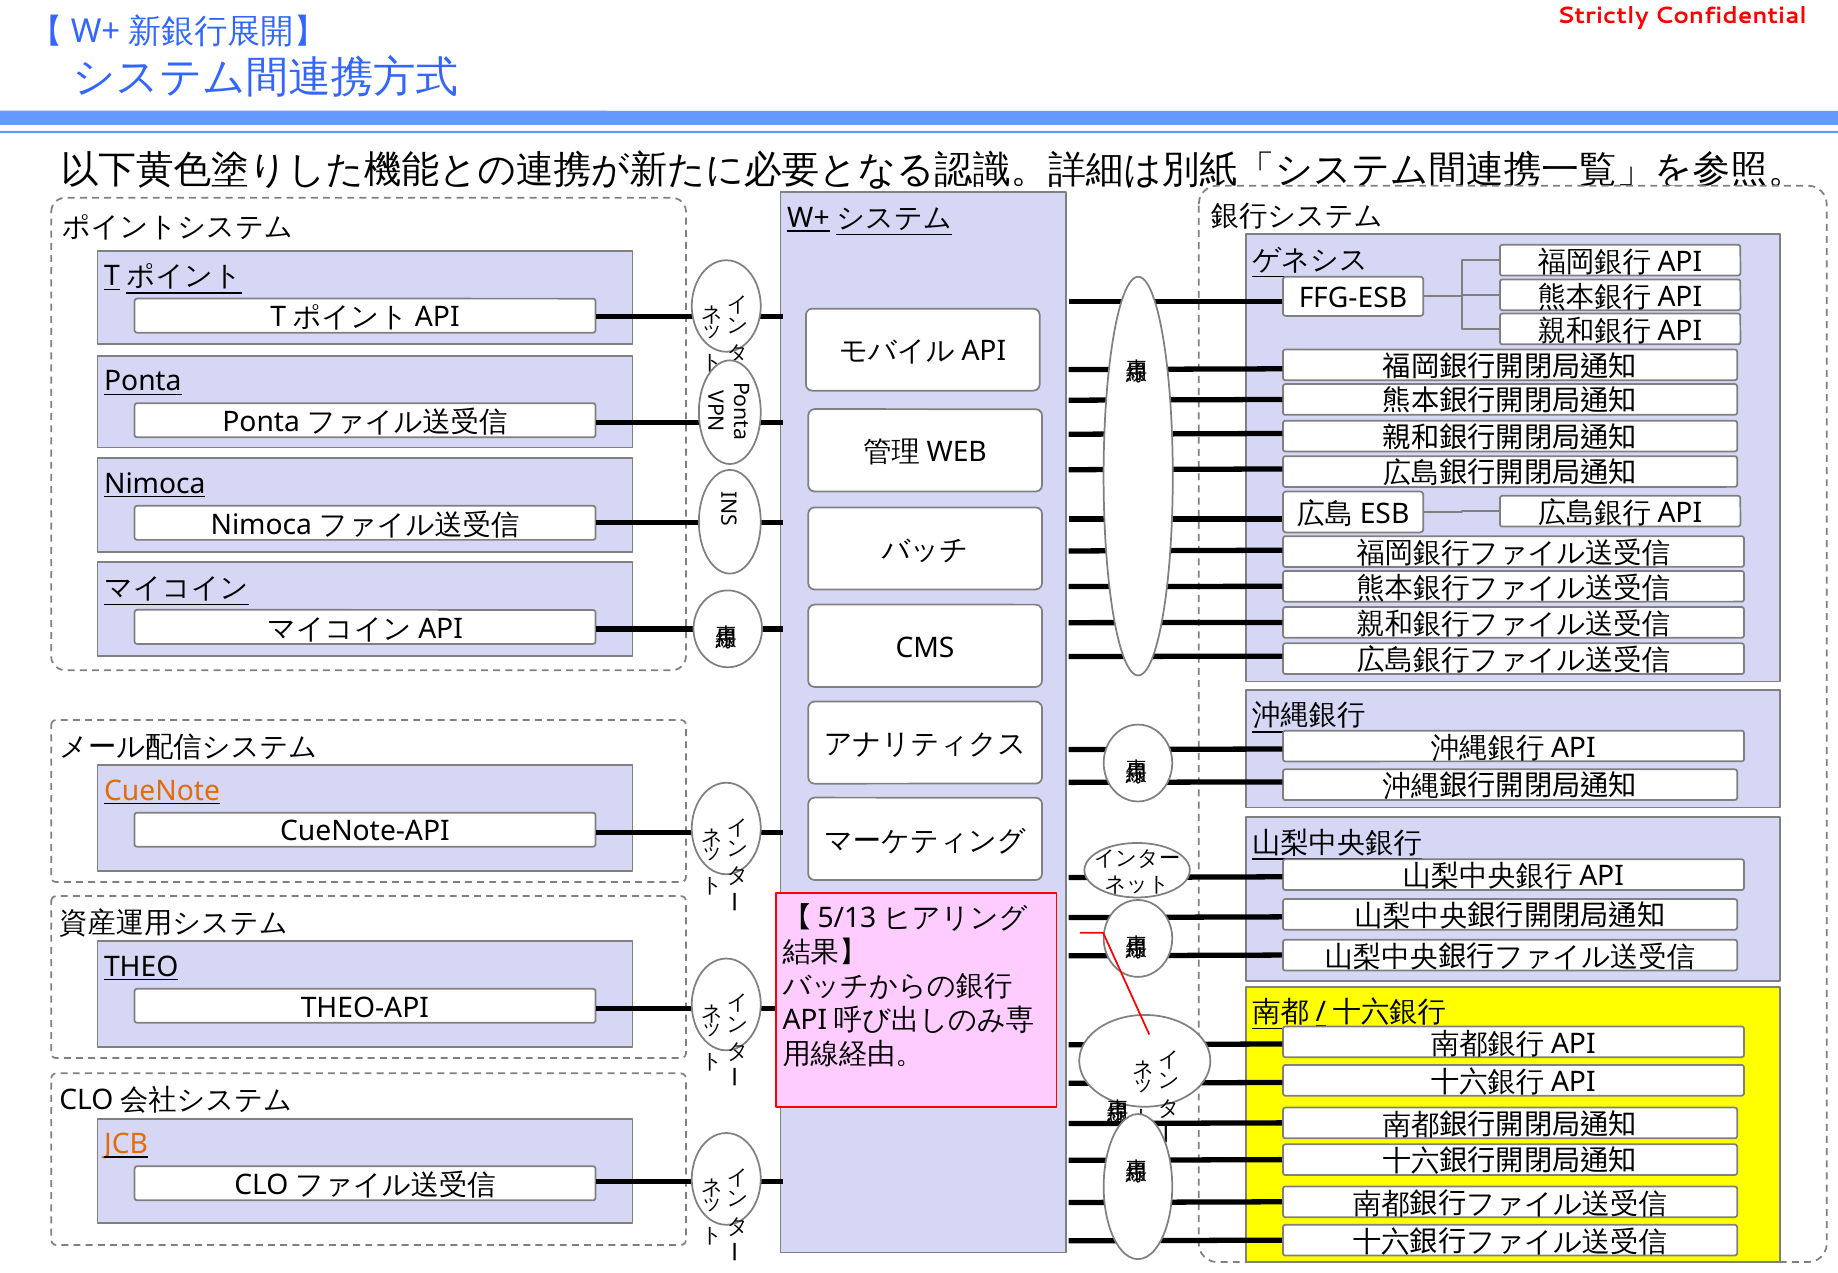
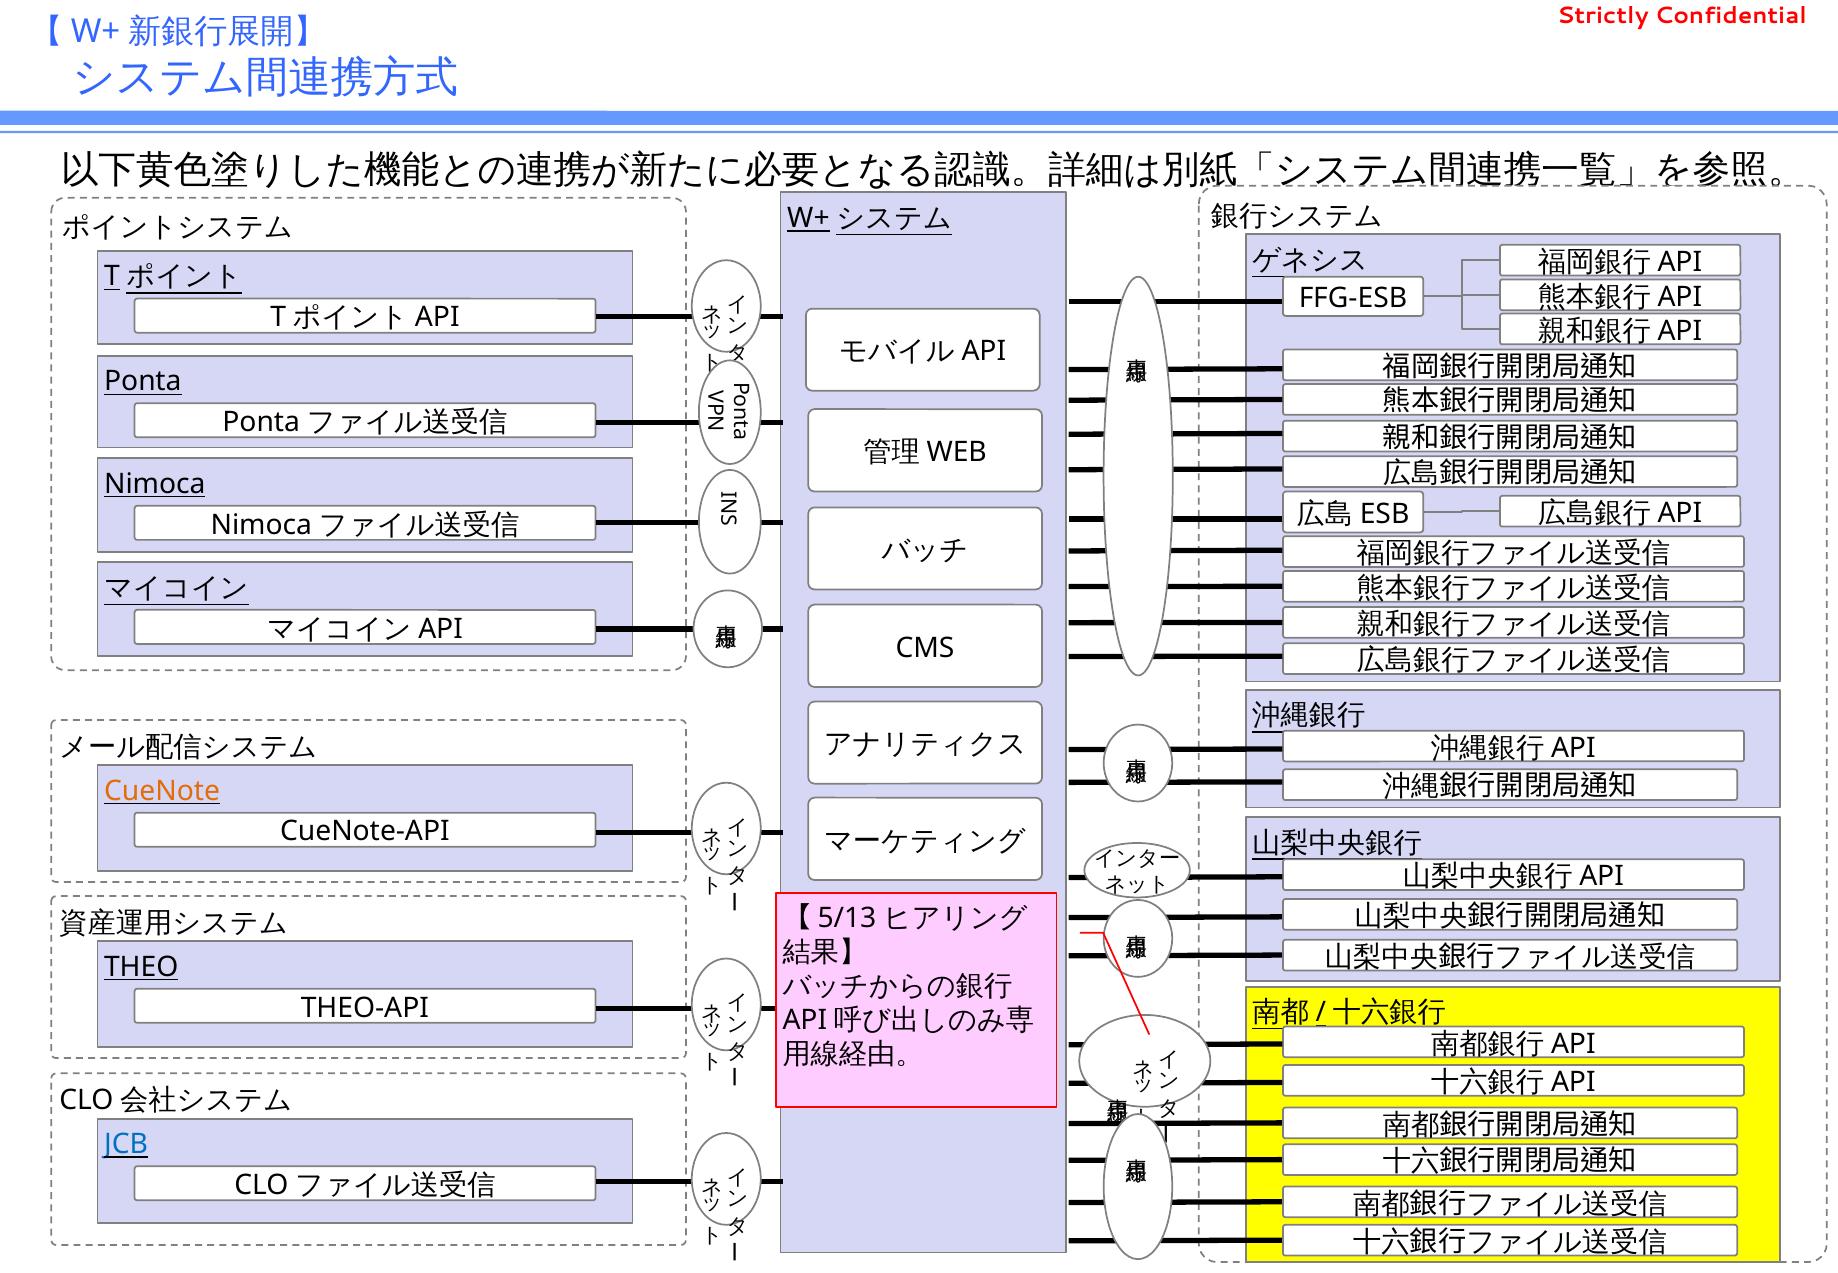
JCB colour: orange -> blue (126, 1144)
